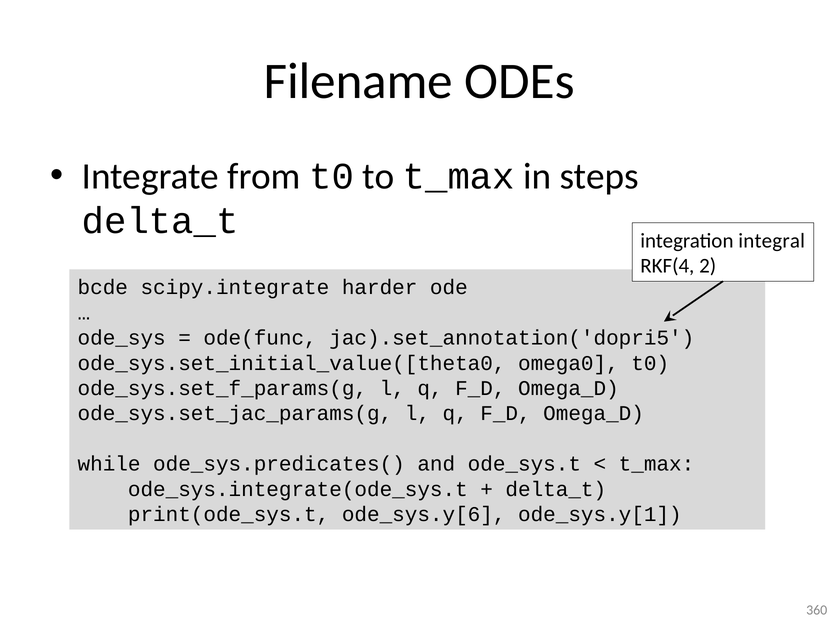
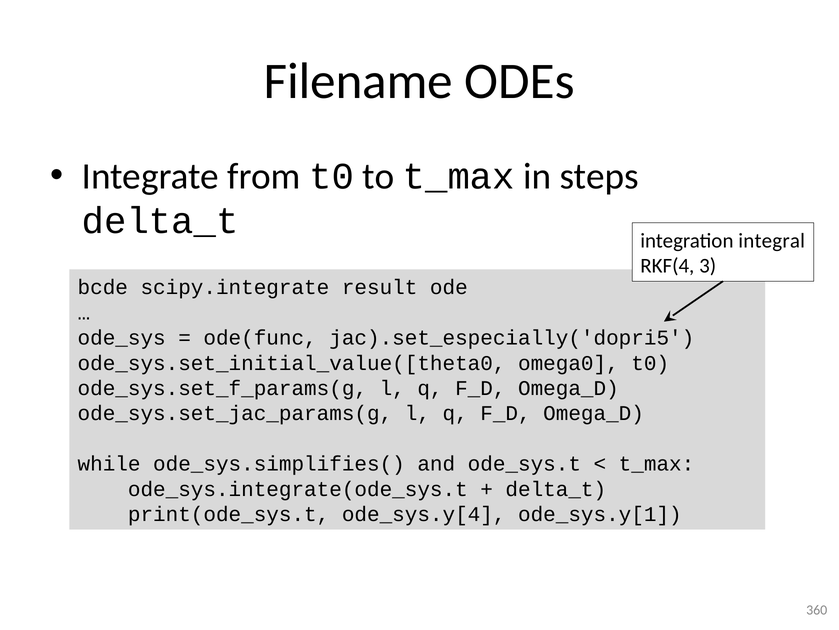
2: 2 -> 3 (708, 266)
harder: harder -> result (380, 287)
jac).set_annotation('dopri5: jac).set_annotation('dopri5 -> jac).set_especially('dopri5 (512, 337)
ode_sys.predicates(: ode_sys.predicates( -> ode_sys.simplifies( (279, 463)
ode_sys.y[6: ode_sys.y[6 -> ode_sys.y[4 (424, 514)
